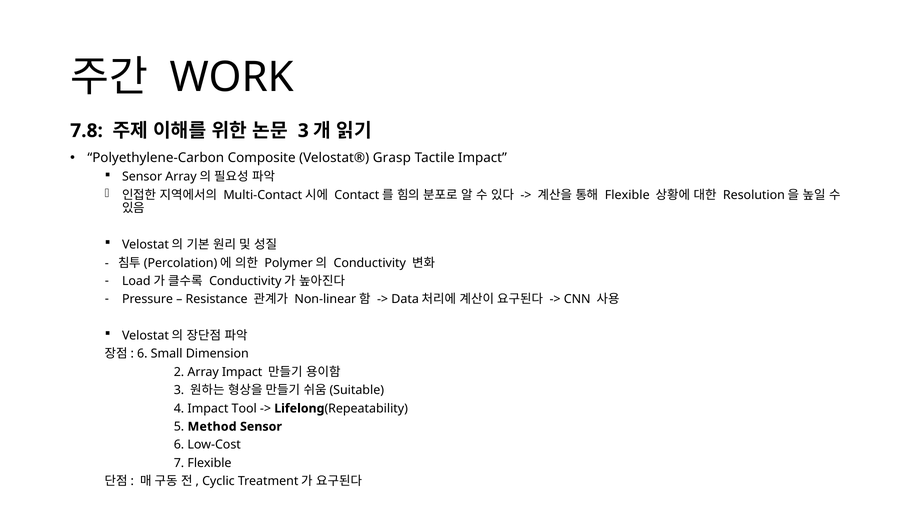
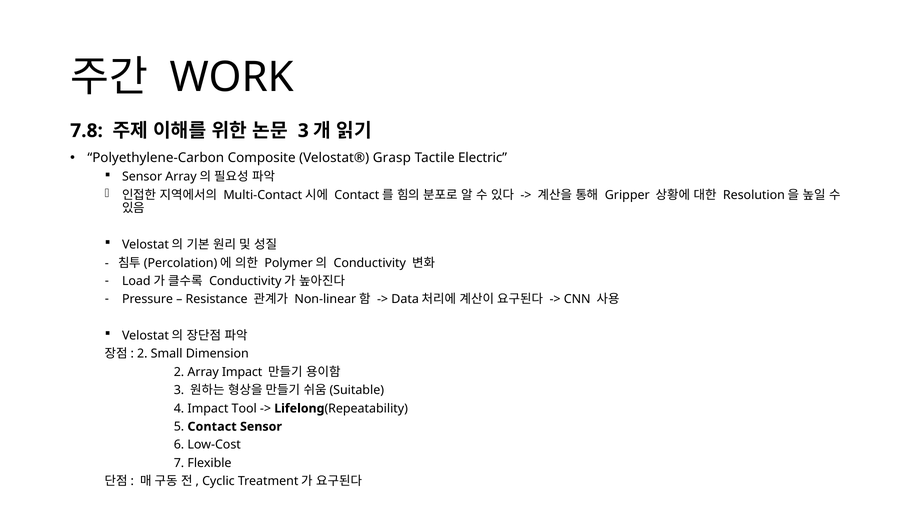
Tactile Impact: Impact -> Electric (483, 158)
Flexible: Flexible -> Gripper (627, 195)
6: 6 -> 2 (142, 354)
Method: Method -> Contact (212, 427)
